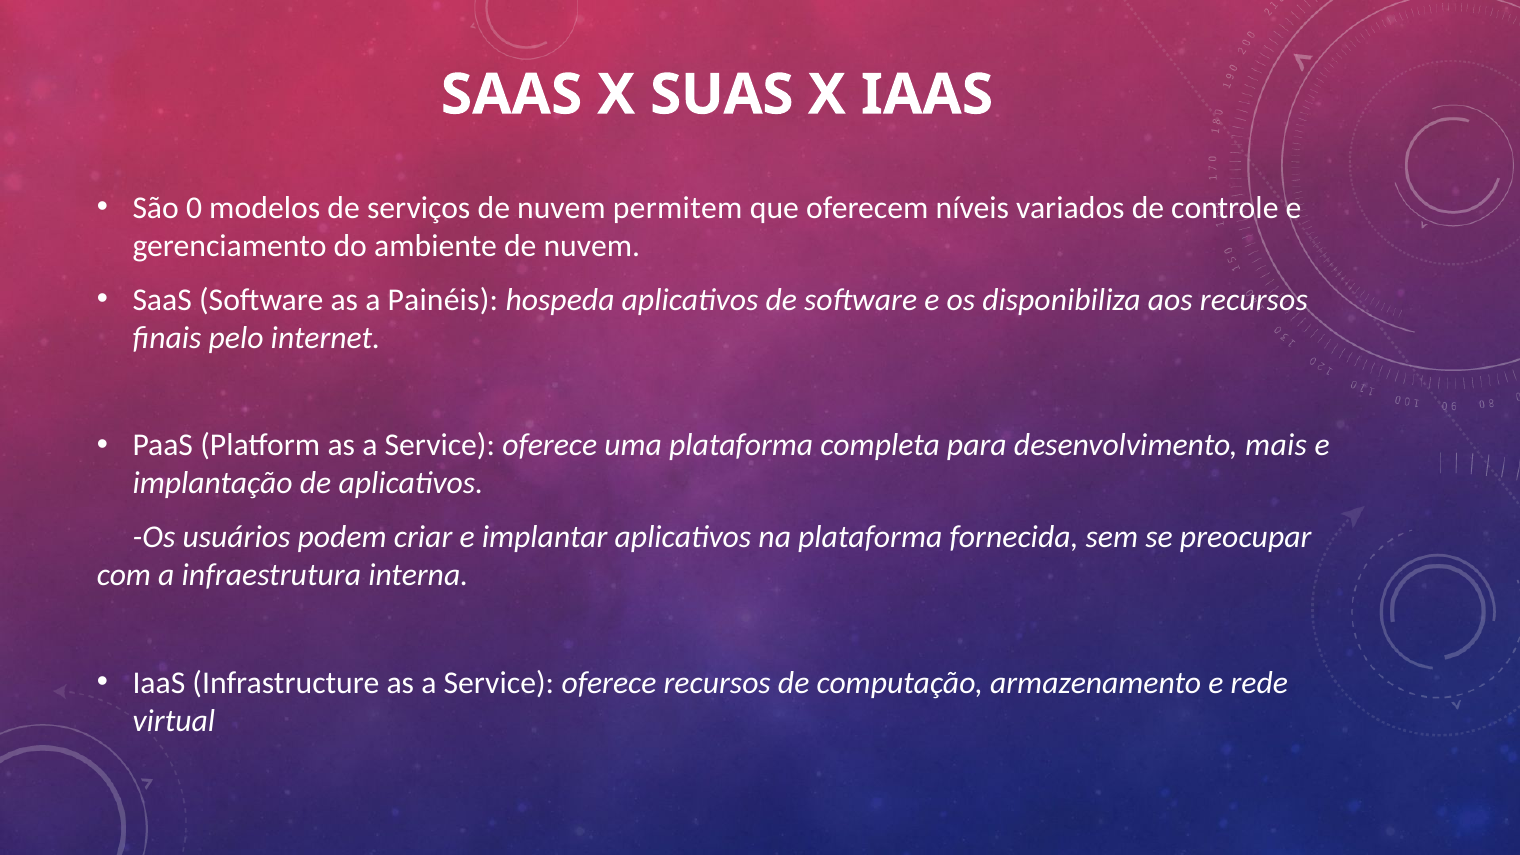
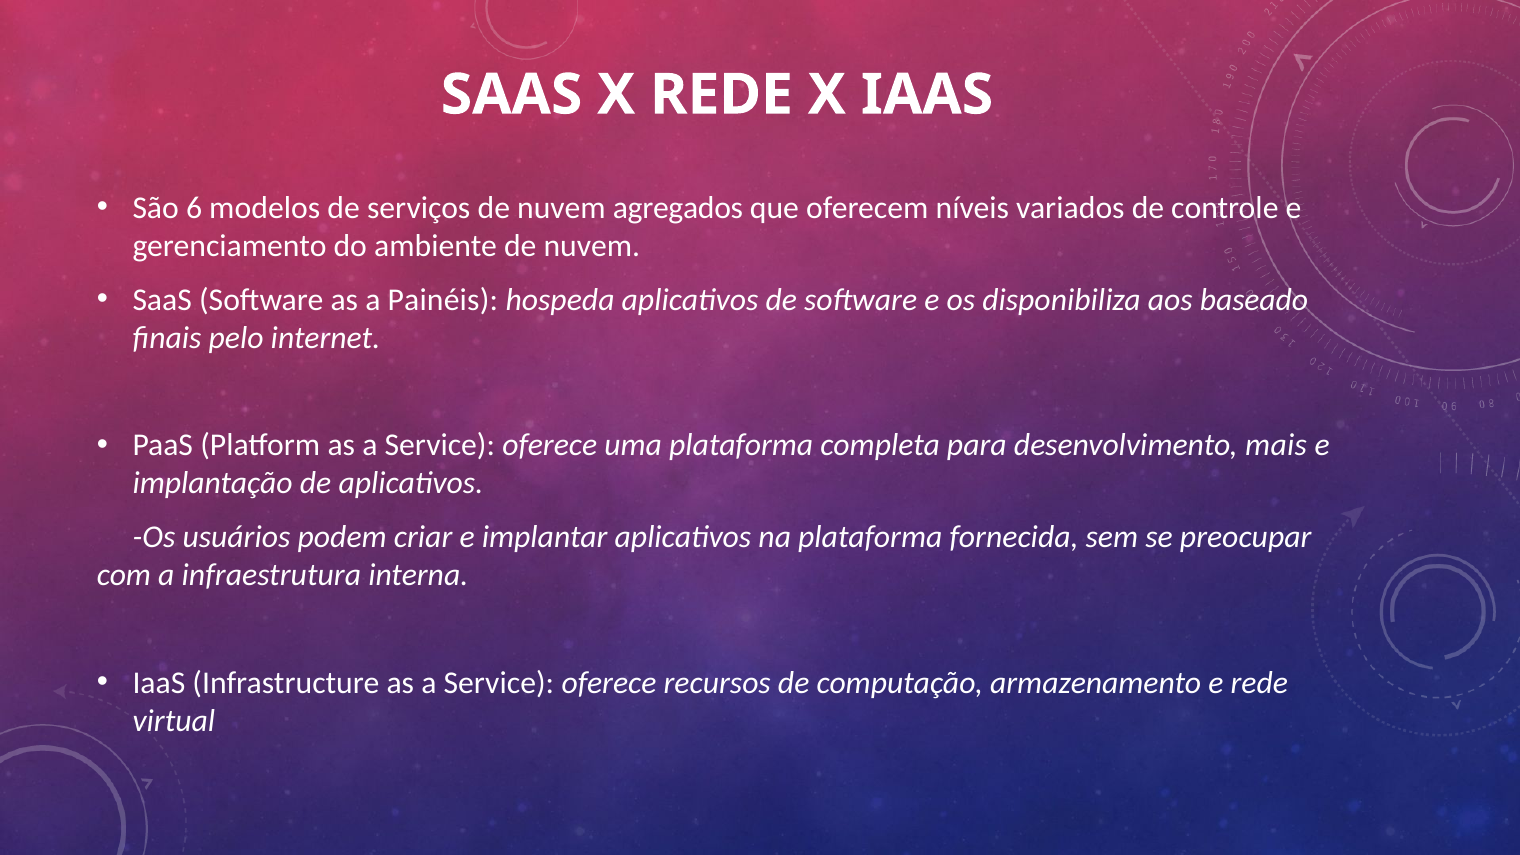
X SUAS: SUAS -> REDE (722, 95)
0: 0 -> 6 (194, 208)
permitem: permitem -> agregados (678, 208)
aos recursos: recursos -> baseado (1254, 300)
